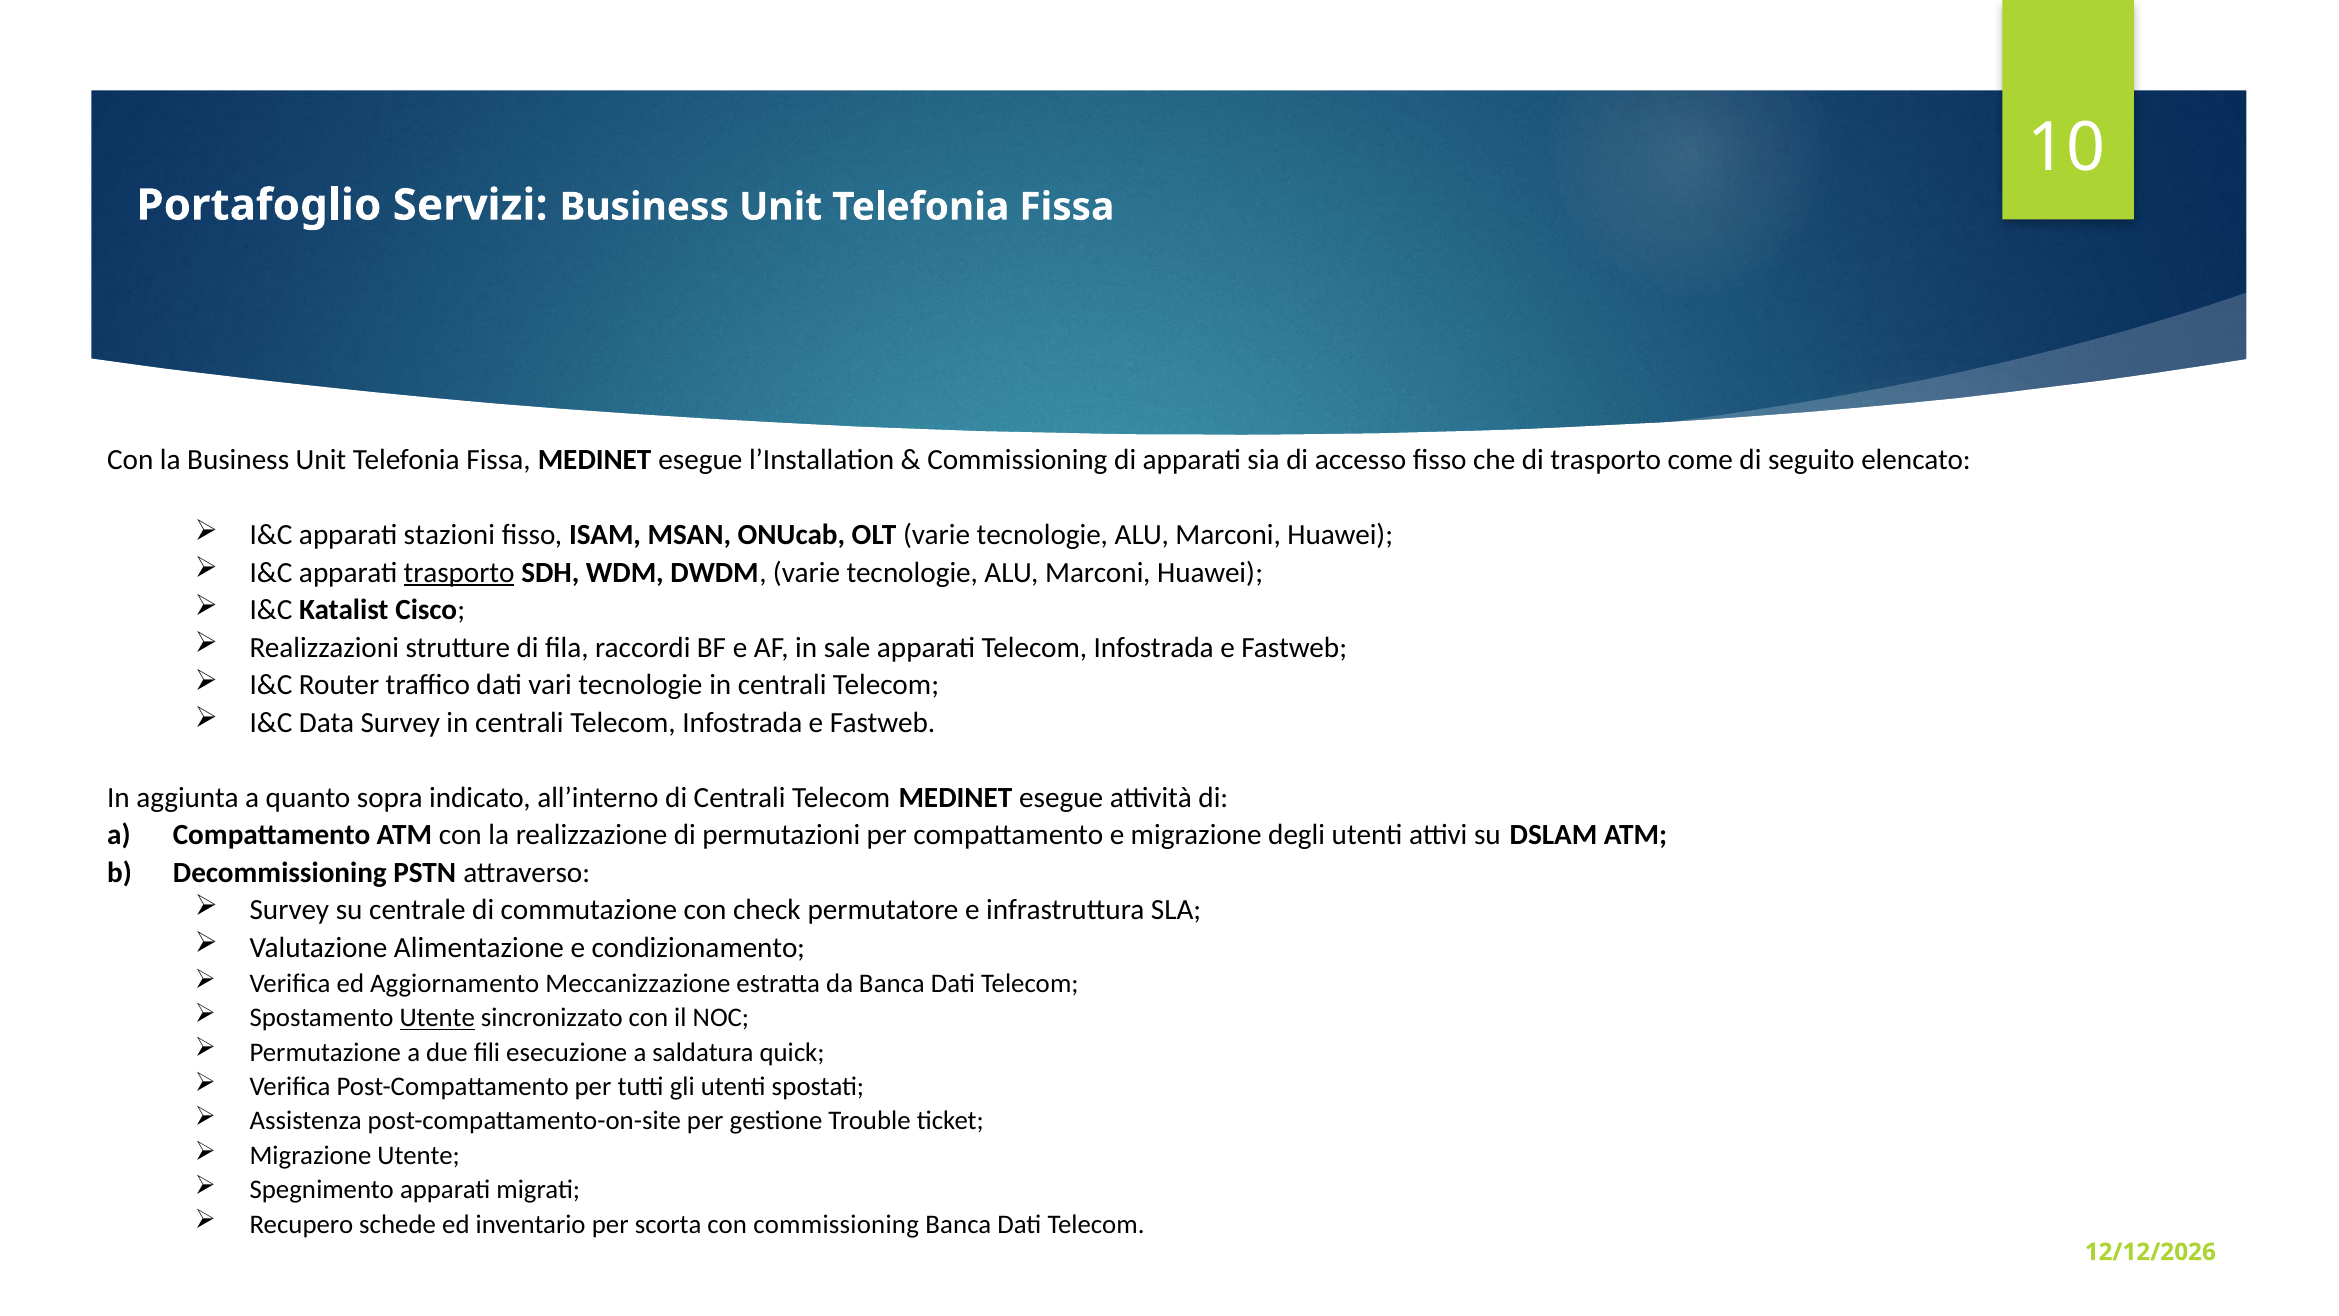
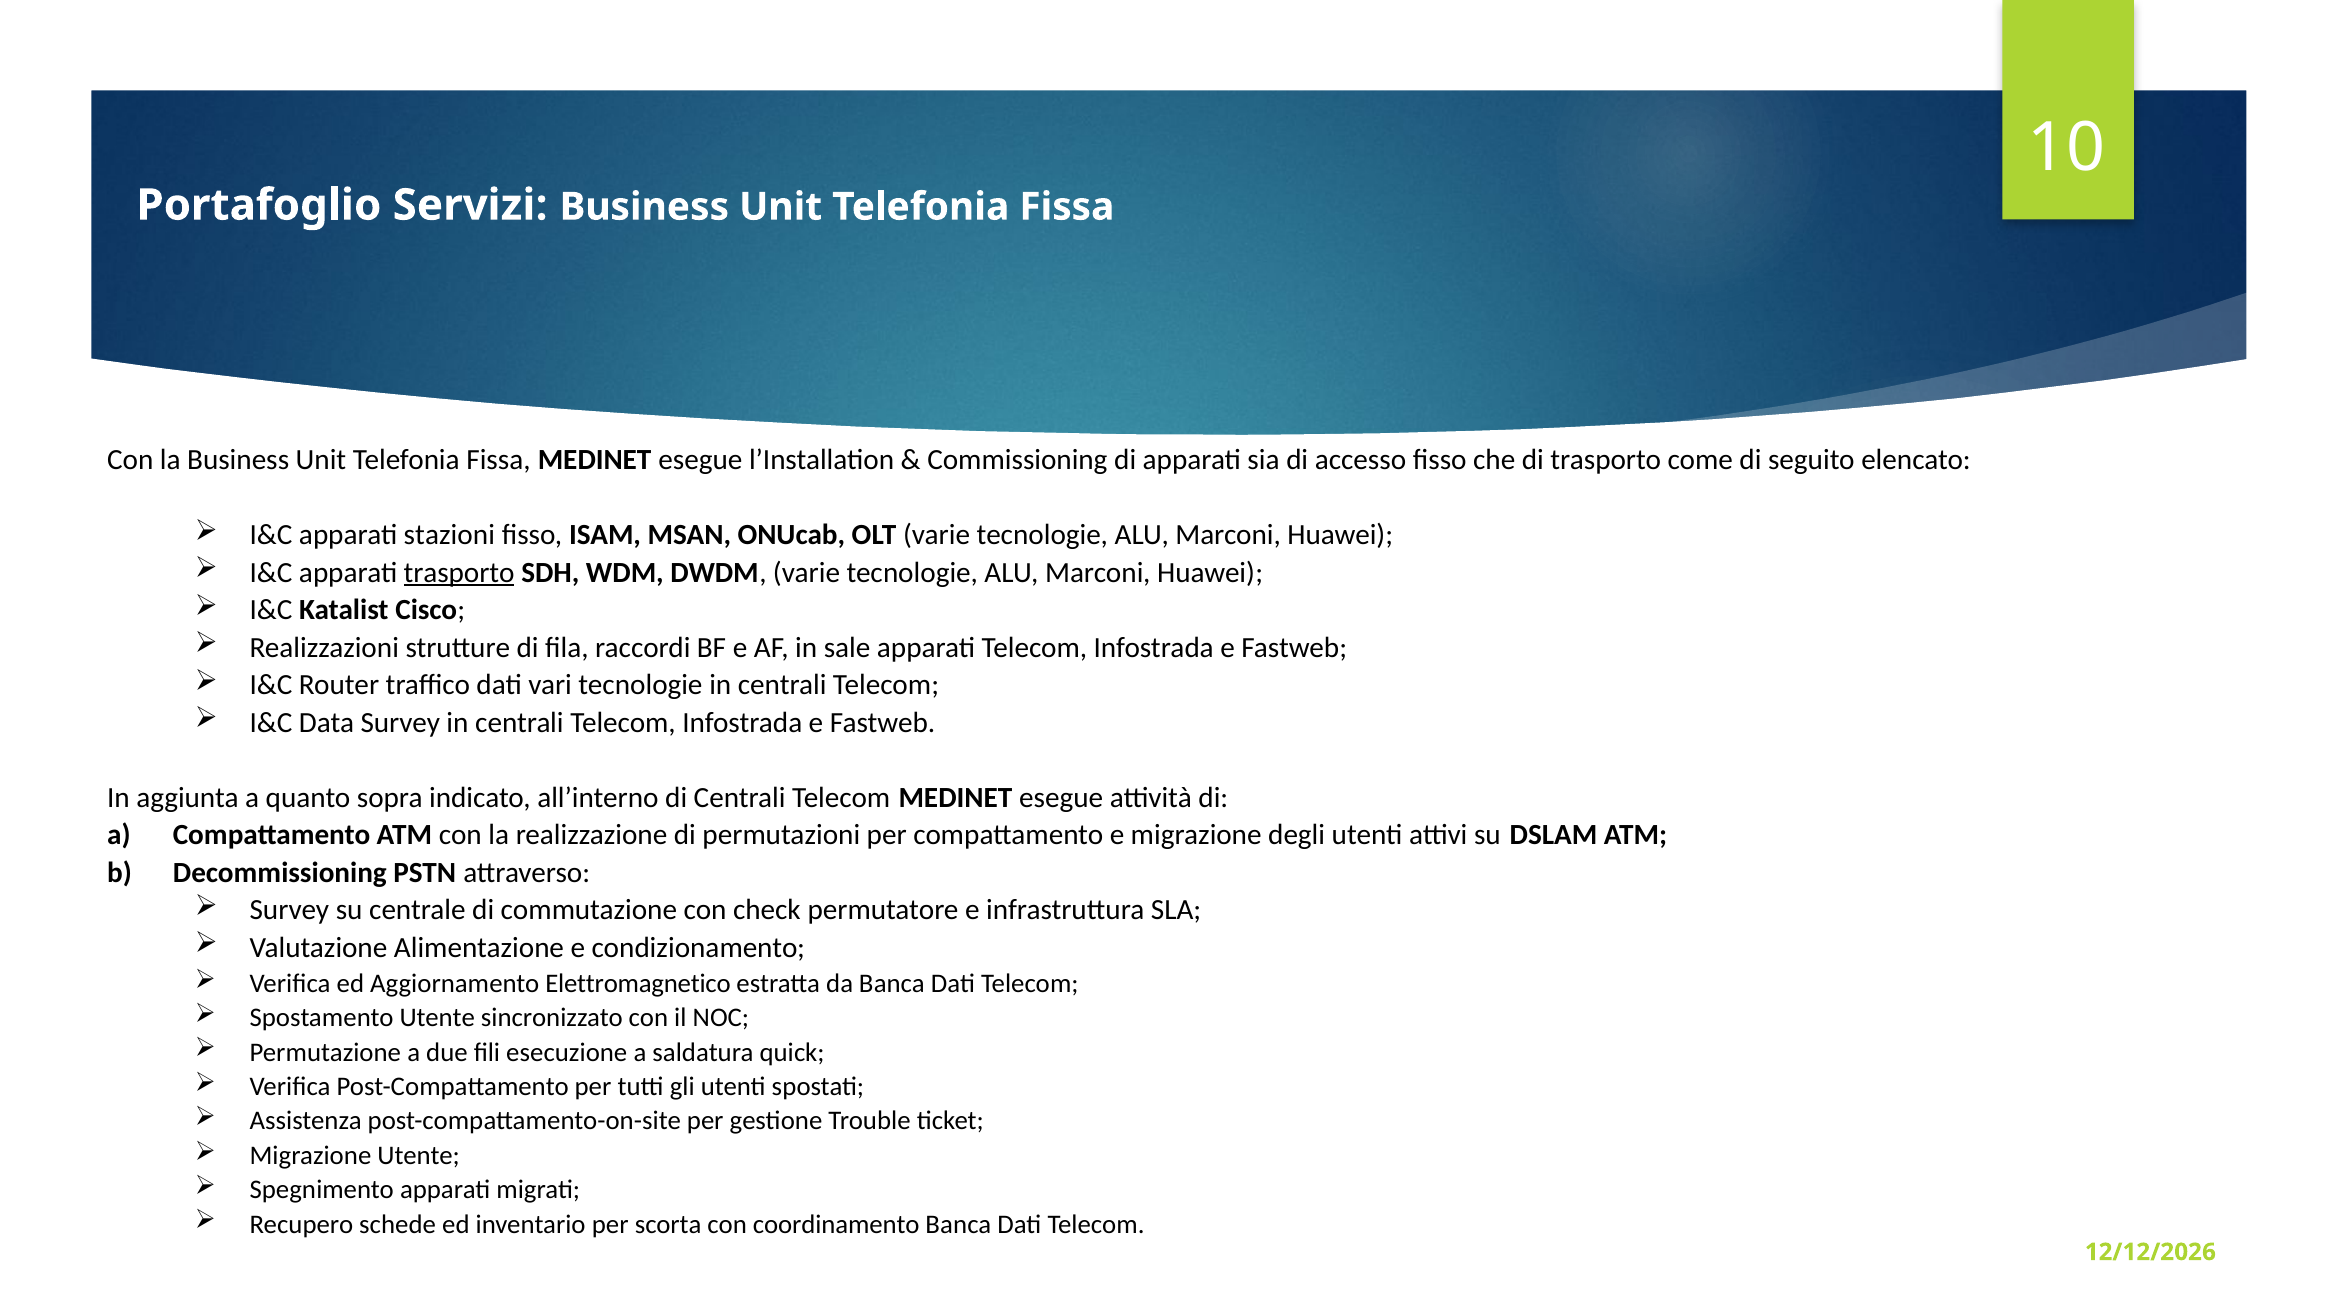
Meccanizzazione: Meccanizzazione -> Elettromagnetico (638, 983)
Utente underline: present -> none (437, 1018)
con commissioning: commissioning -> coordinamento (836, 1224)
